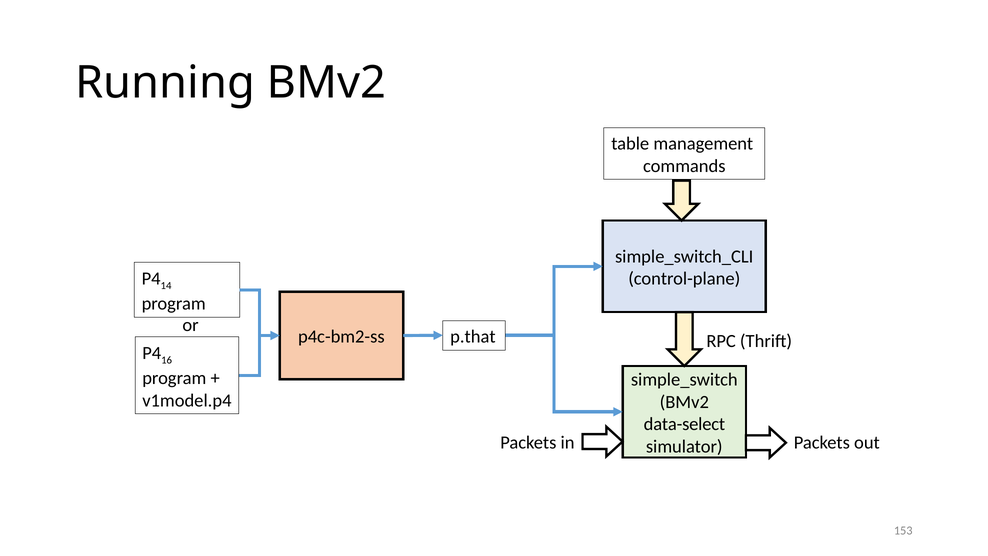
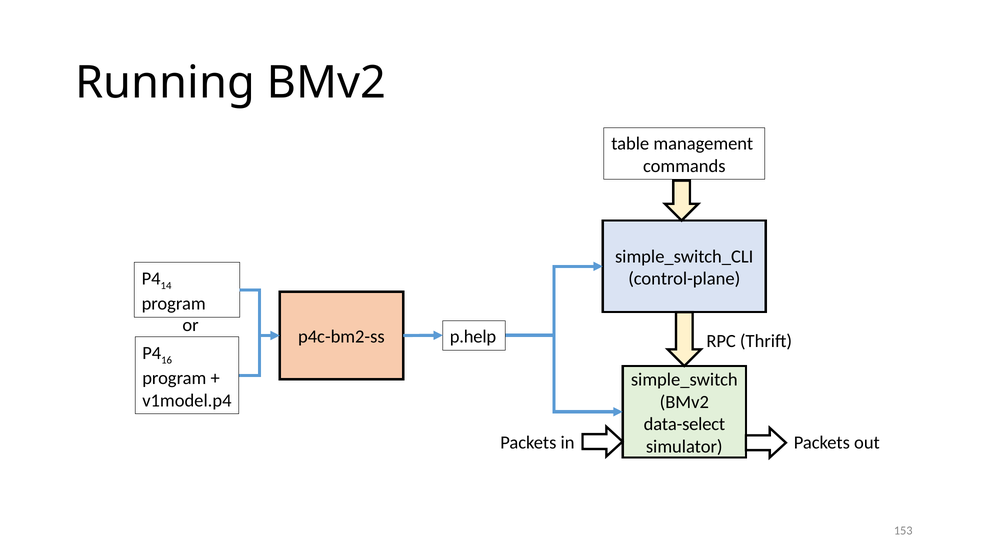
p.that: p.that -> p.help (473, 336)
